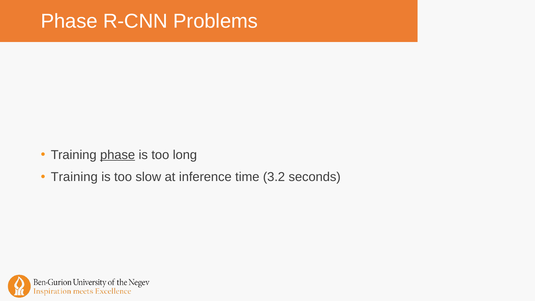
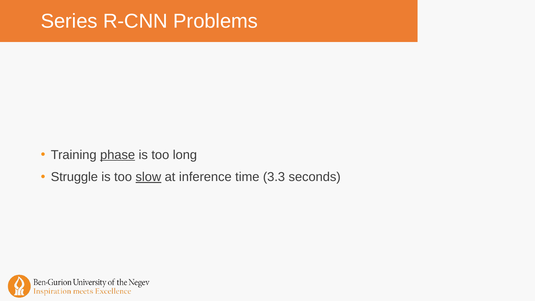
Phase: Phase -> Series (69, 21)
Training: Training -> Struggle (74, 177)
slow underline: none -> present (148, 177)
3.2: 3.2 -> 3.3 (274, 177)
